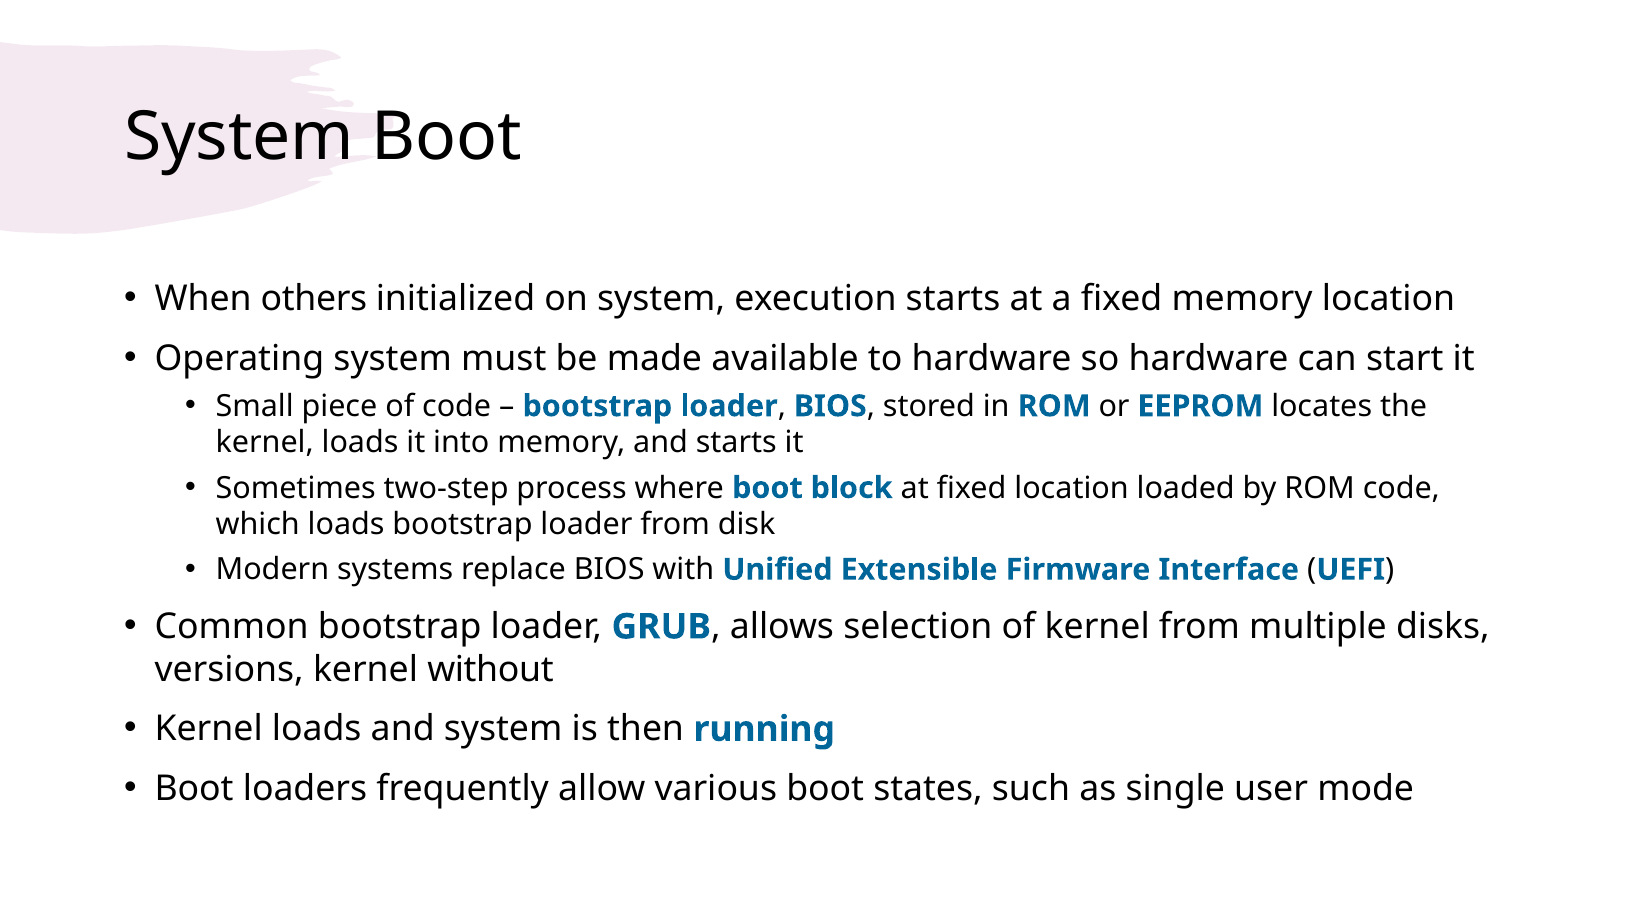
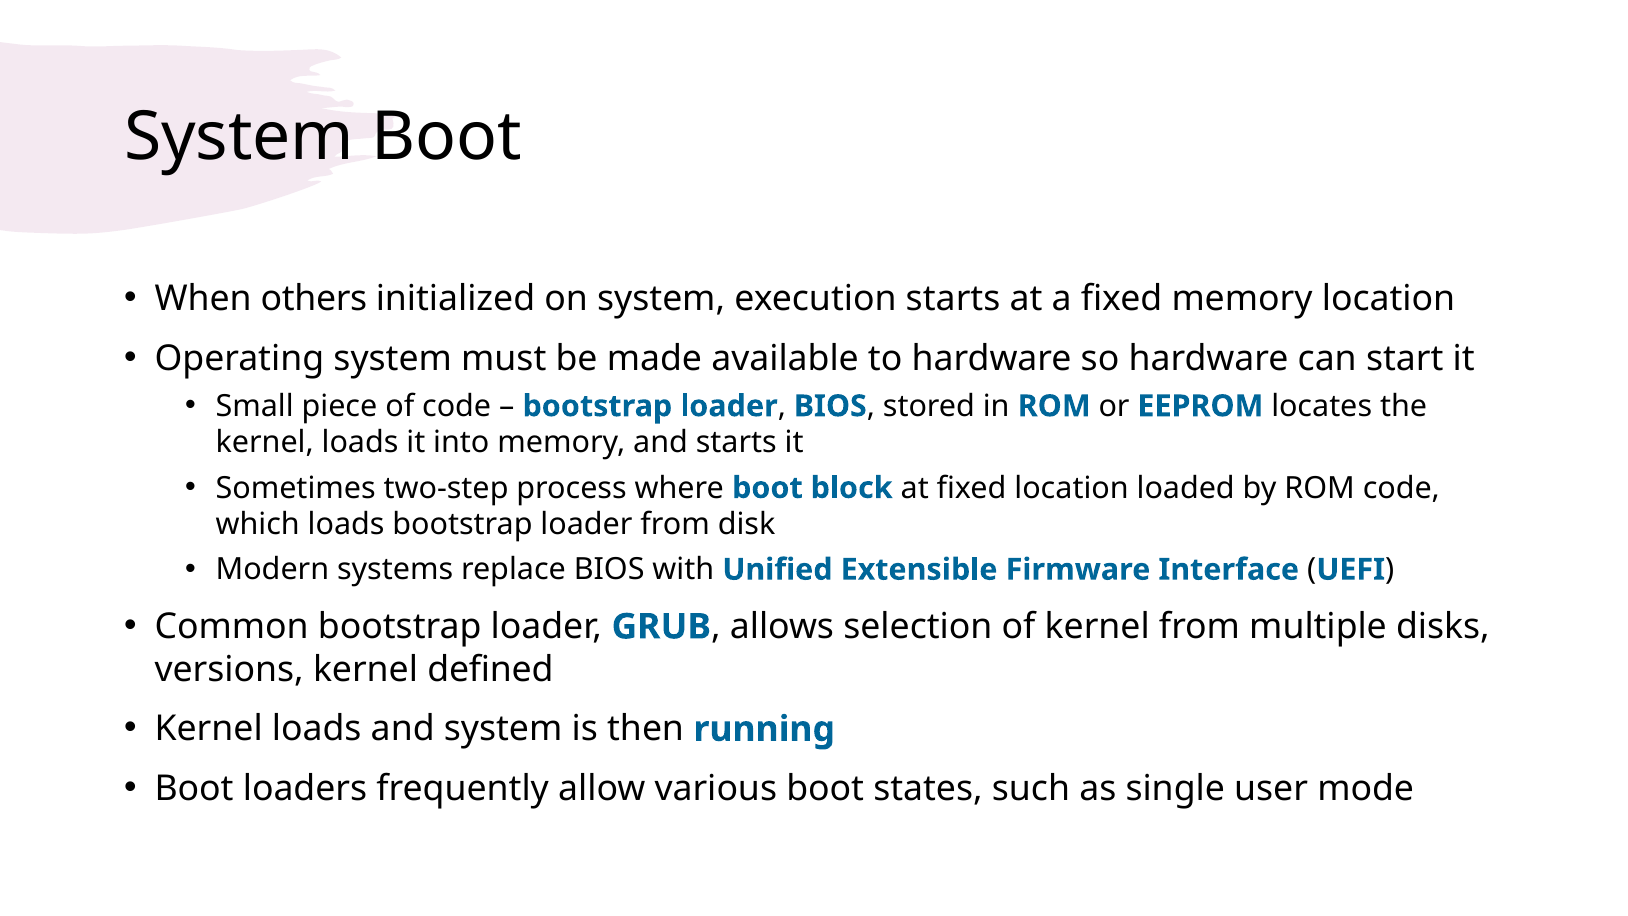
without: without -> defined (490, 669)
